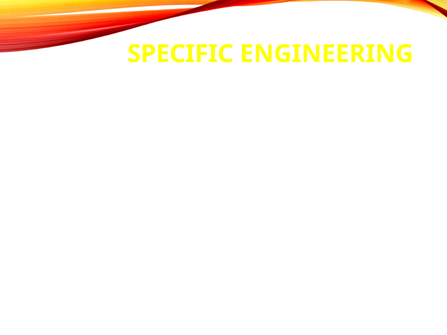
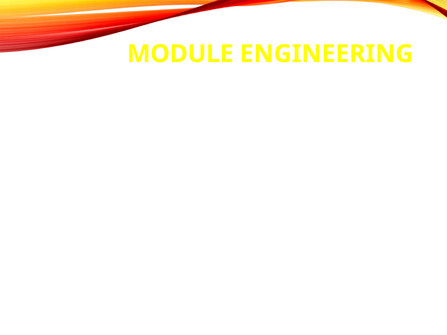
SPECIFIC: SPECIFIC -> MODULE (180, 54)
